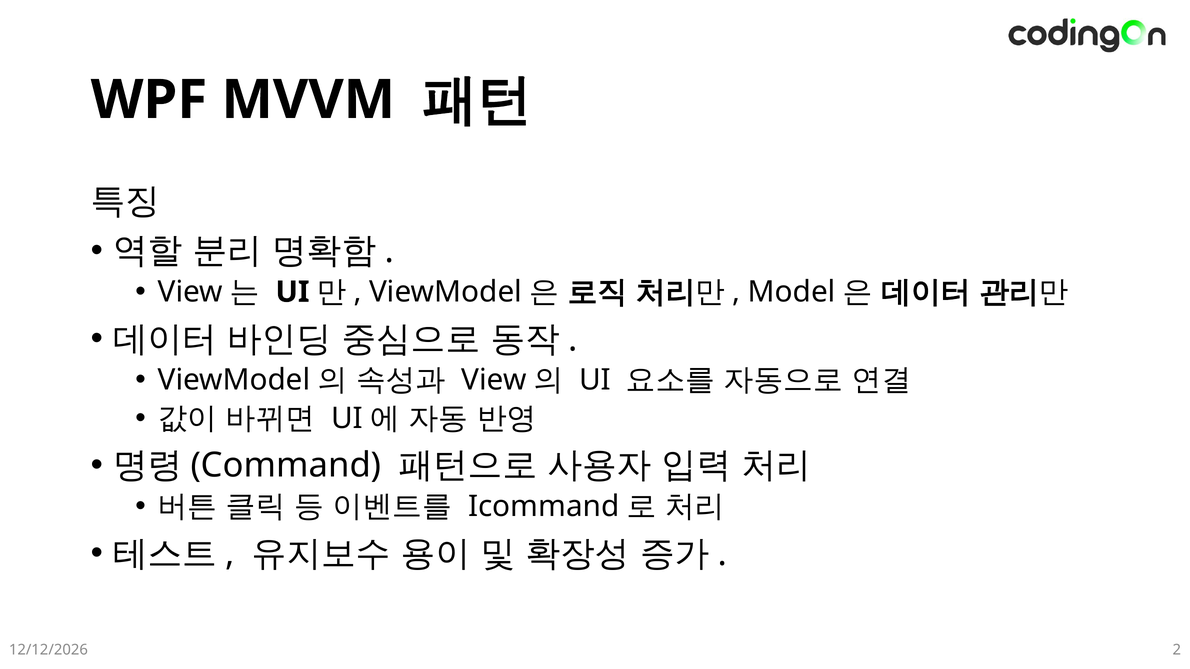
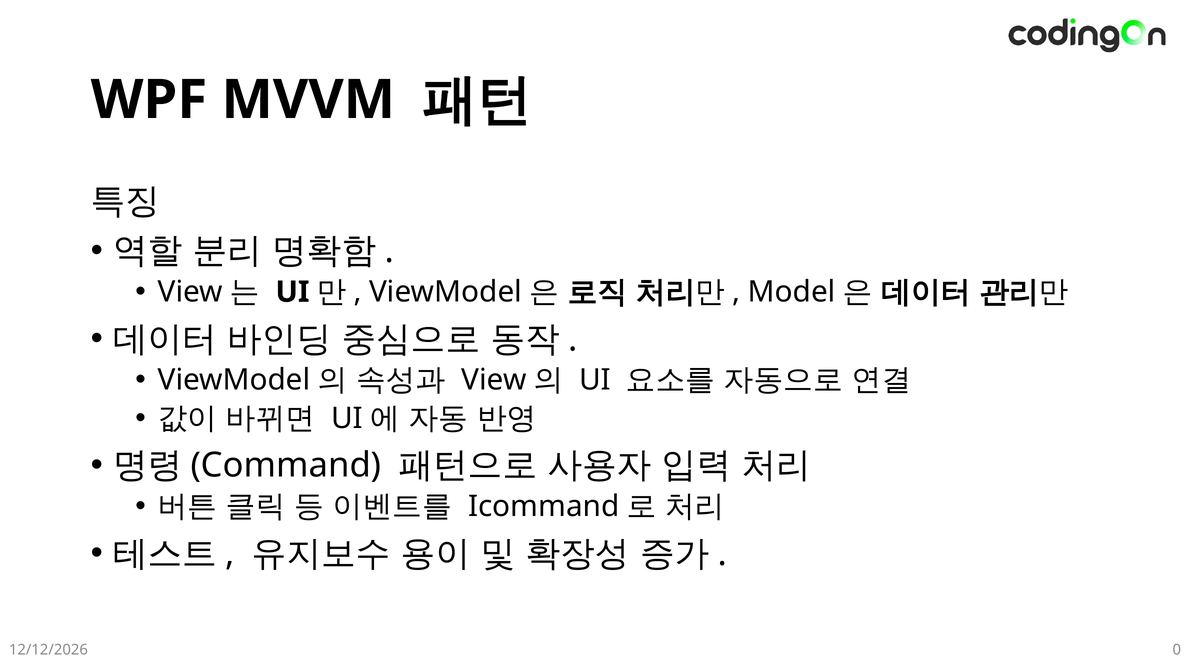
2: 2 -> 0 (1177, 650)
